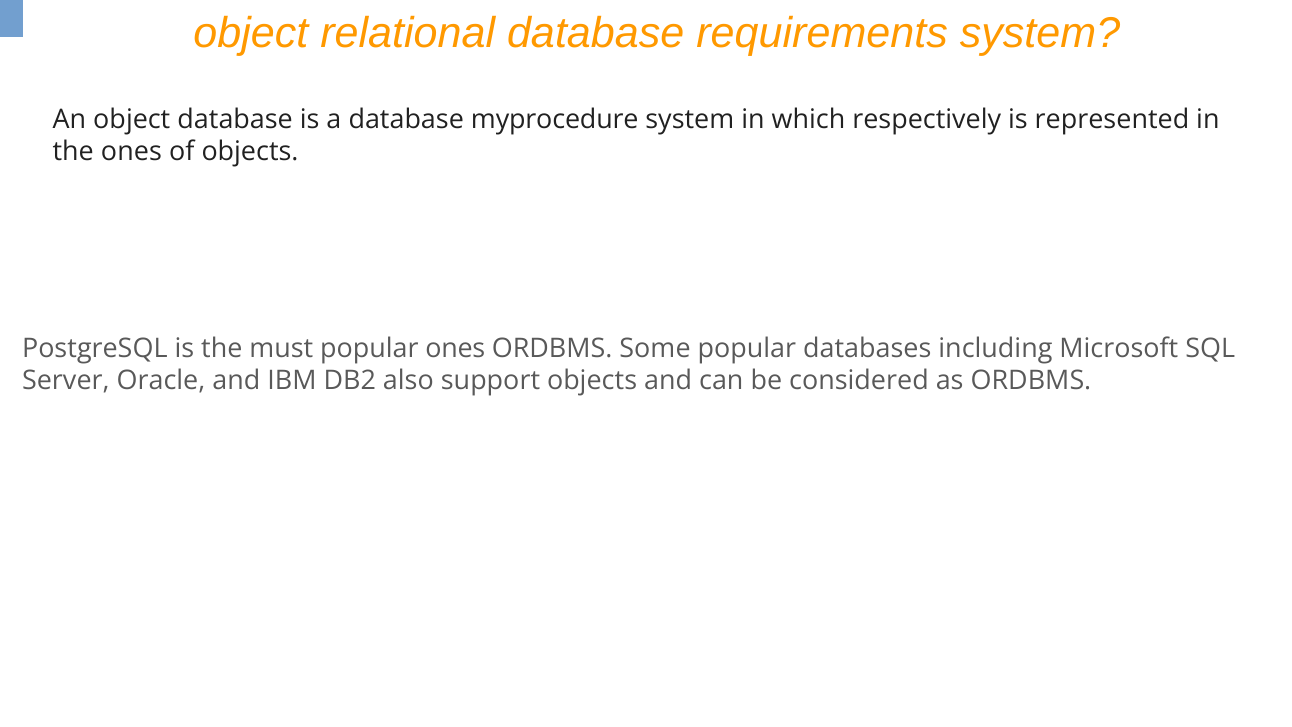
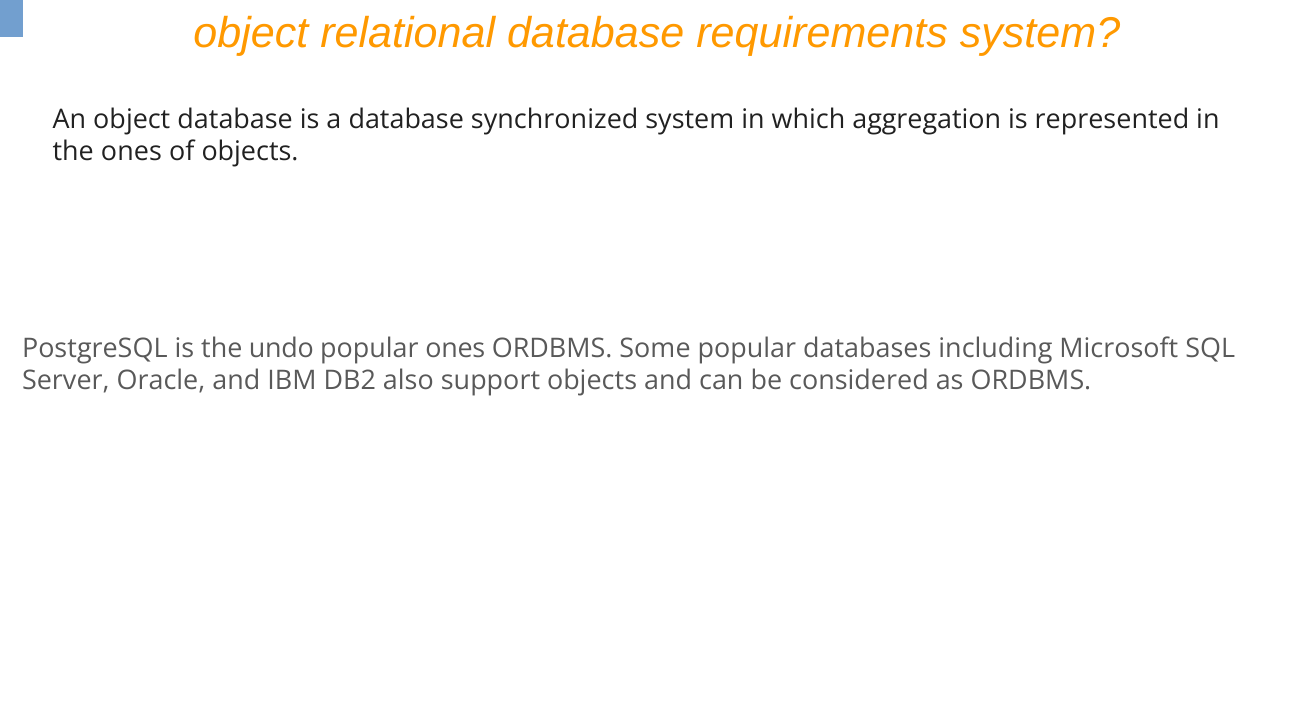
myprocedure: myprocedure -> synchronized (555, 120)
respectively: respectively -> aggregation (927, 120)
must: must -> undo (281, 349)
